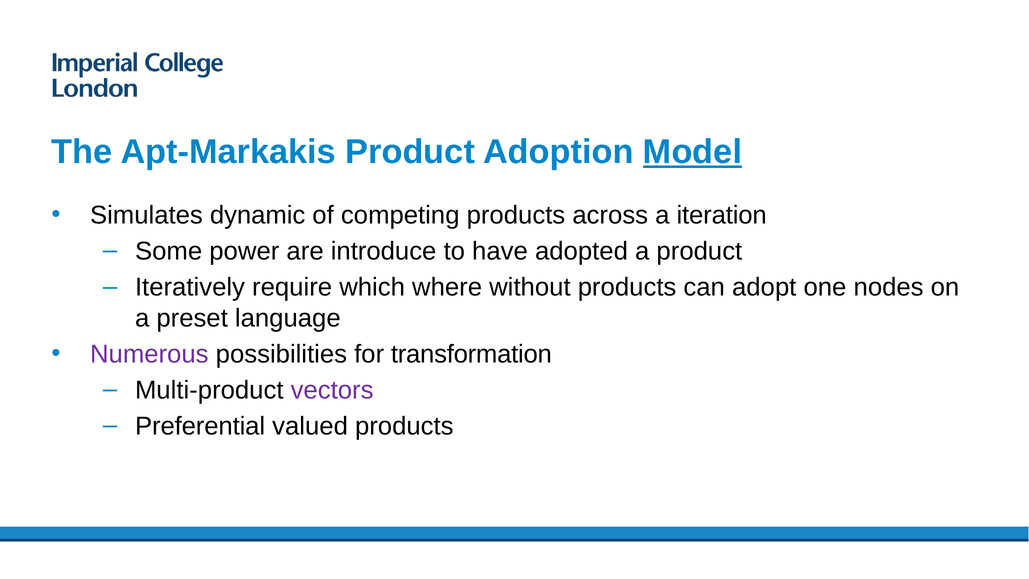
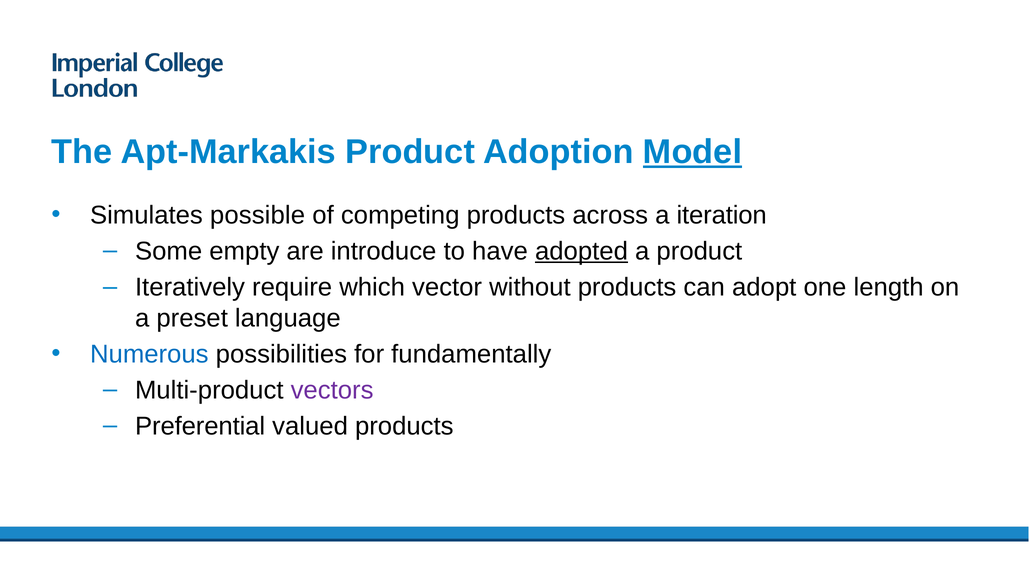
dynamic: dynamic -> possible (258, 215)
power: power -> empty (244, 251)
adopted underline: none -> present (581, 251)
where: where -> vector (447, 287)
nodes: nodes -> length (889, 287)
Numerous colour: purple -> blue (149, 354)
transformation: transformation -> fundamentally (471, 354)
